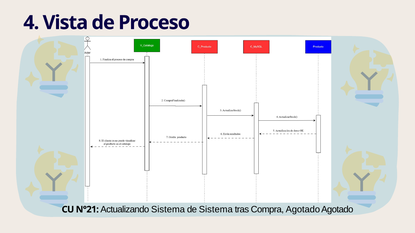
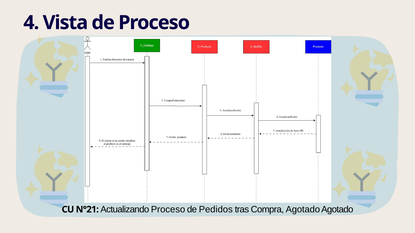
Actualizando Sistema: Sistema -> Proceso (168, 210)
de Sistema: Sistema -> Pedidos (216, 210)
